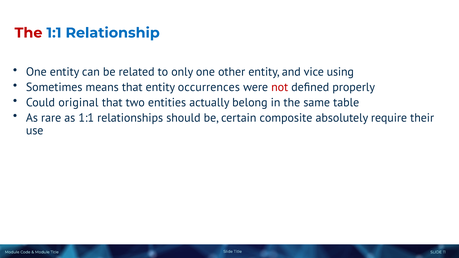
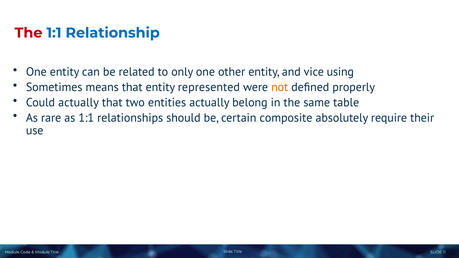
occurrences: occurrences -> represented (209, 87)
not colour: red -> orange (280, 87)
Could original: original -> actually (78, 103)
